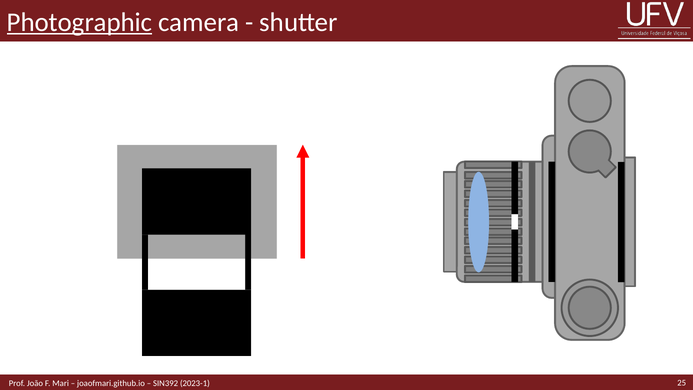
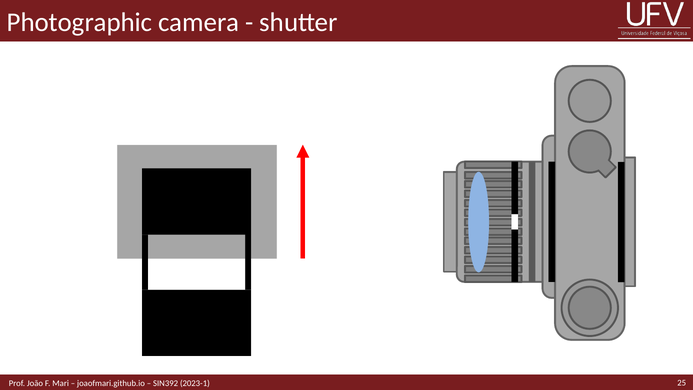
Photographic underline: present -> none (80, 22)
